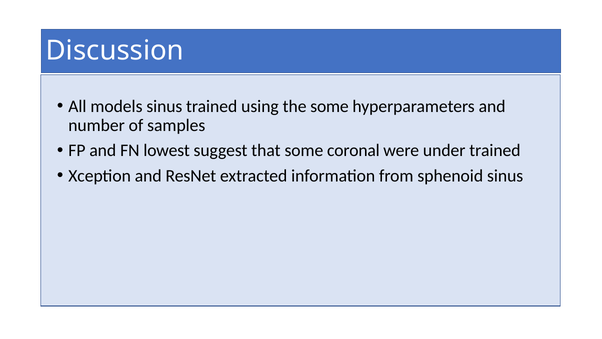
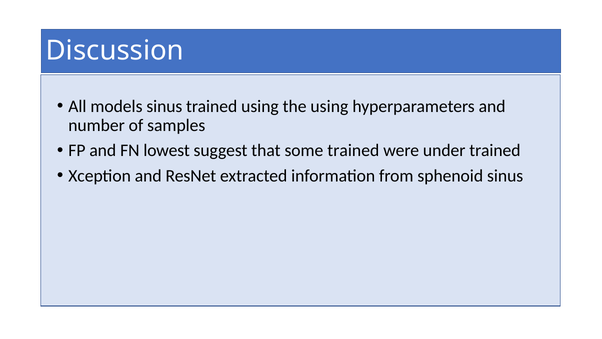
the some: some -> using (329, 106)
some coronal: coronal -> trained (353, 150)
